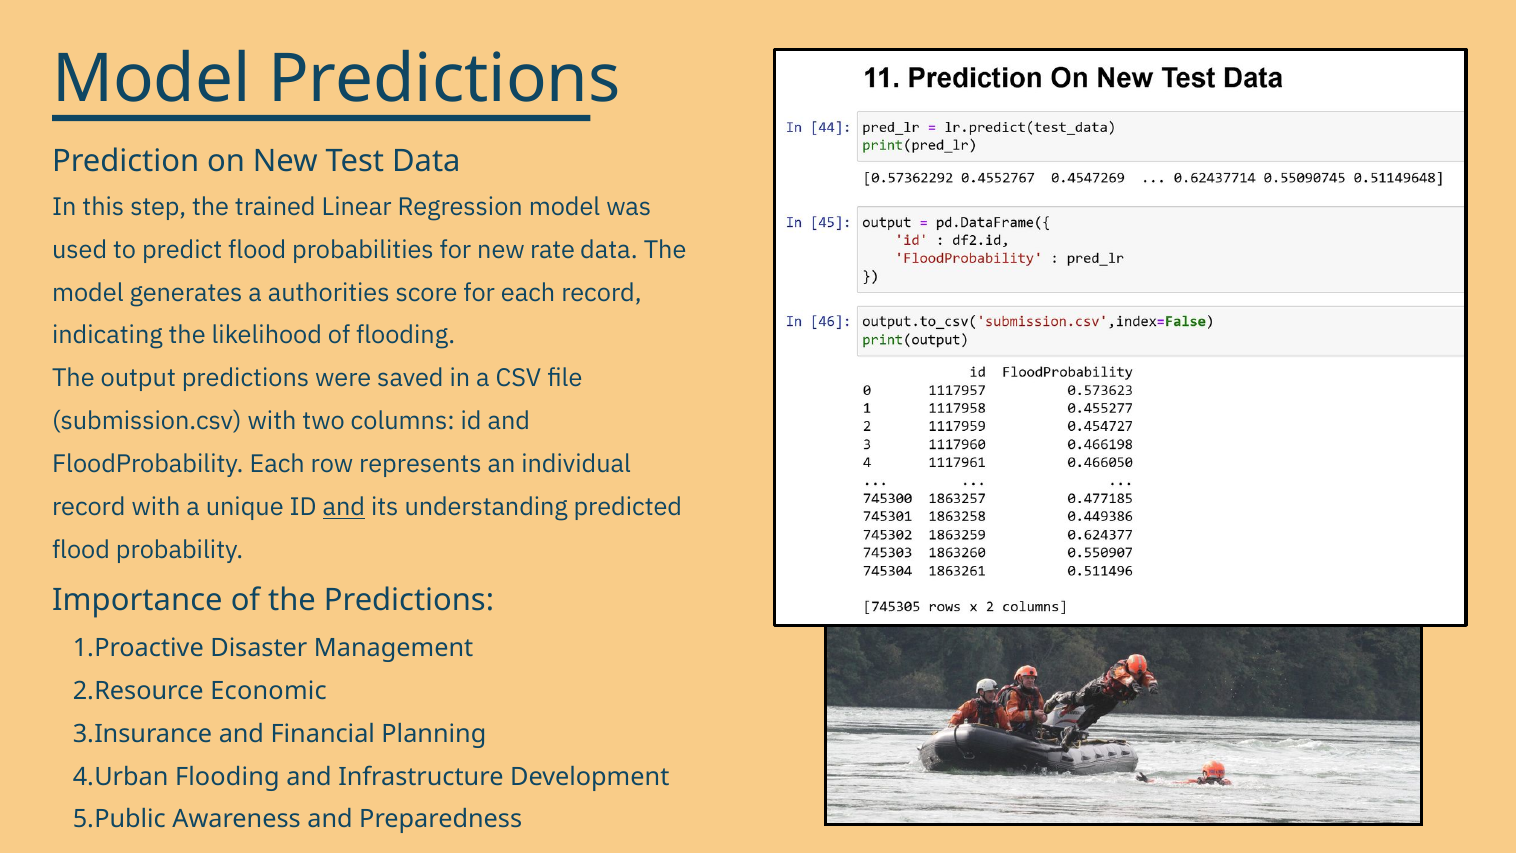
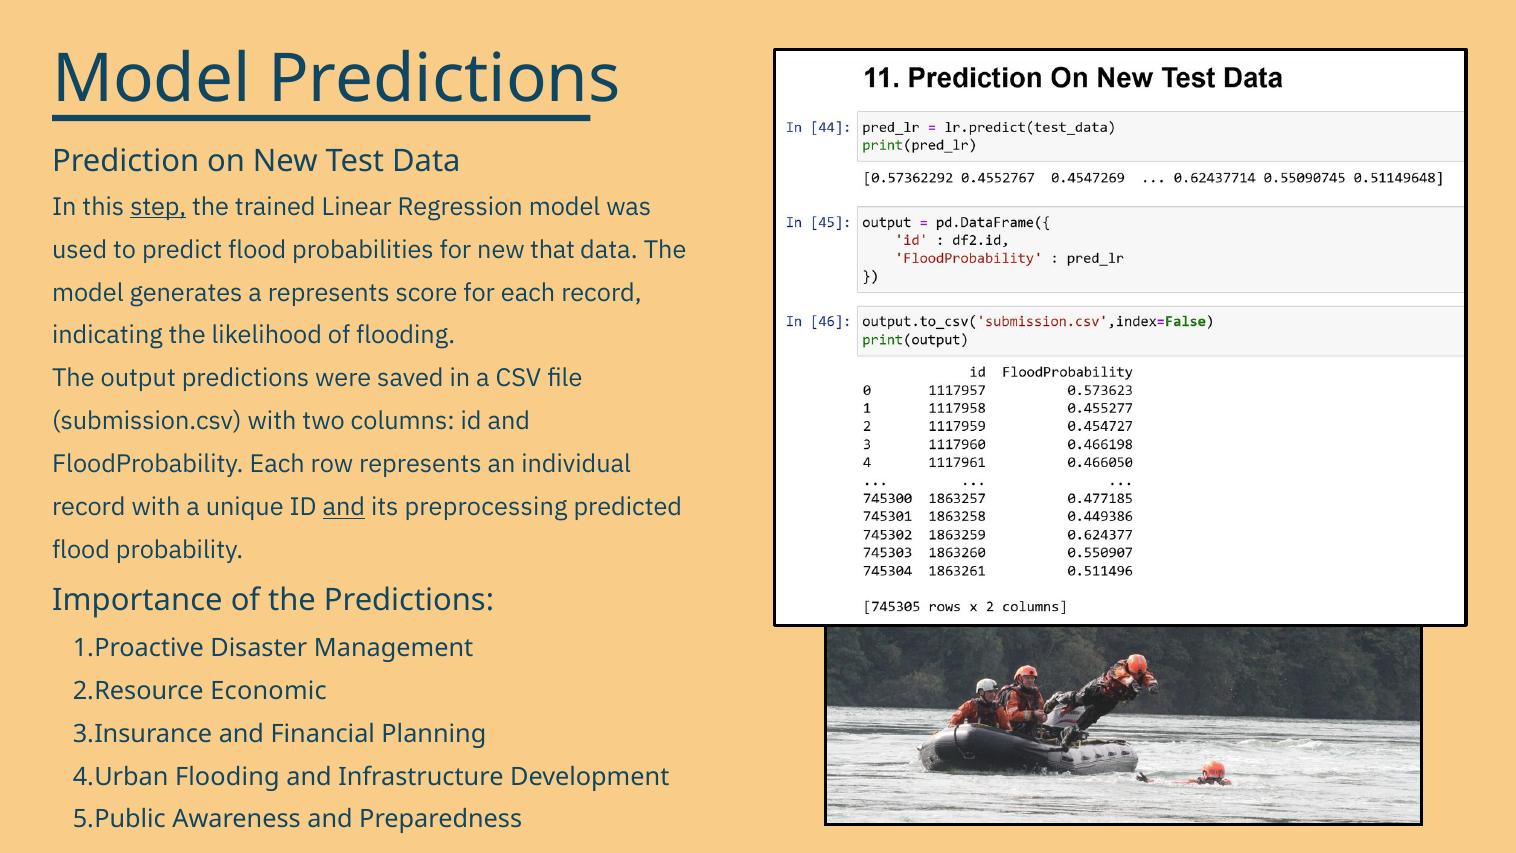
step underline: none -> present (158, 207)
rate: rate -> that (553, 250)
a authorities: authorities -> represents (329, 293)
understanding: understanding -> preprocessing (486, 507)
